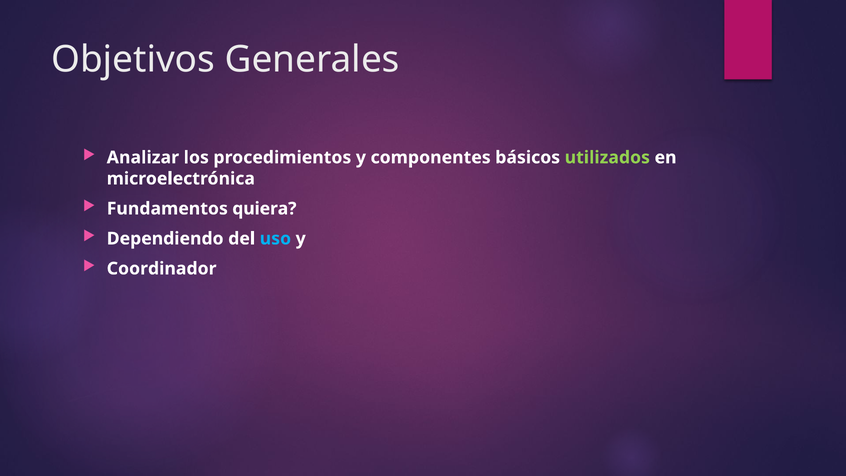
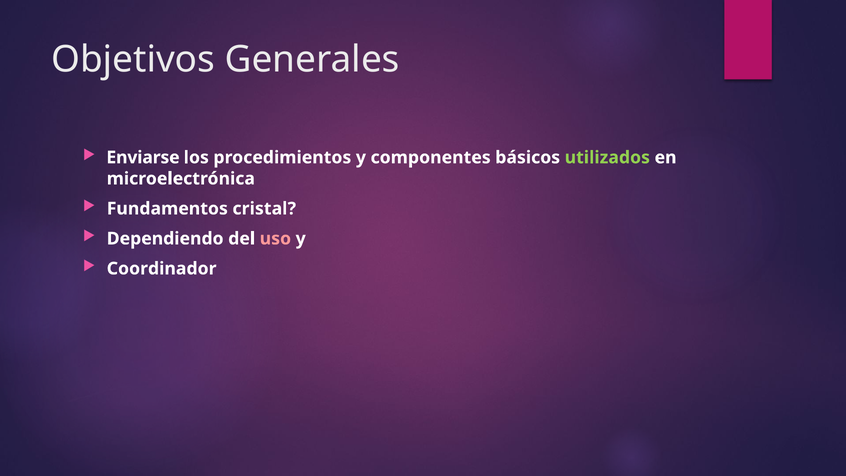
Analizar: Analizar -> Enviarse (143, 157)
quiera: quiera -> cristal (264, 209)
uso colour: light blue -> pink (275, 239)
